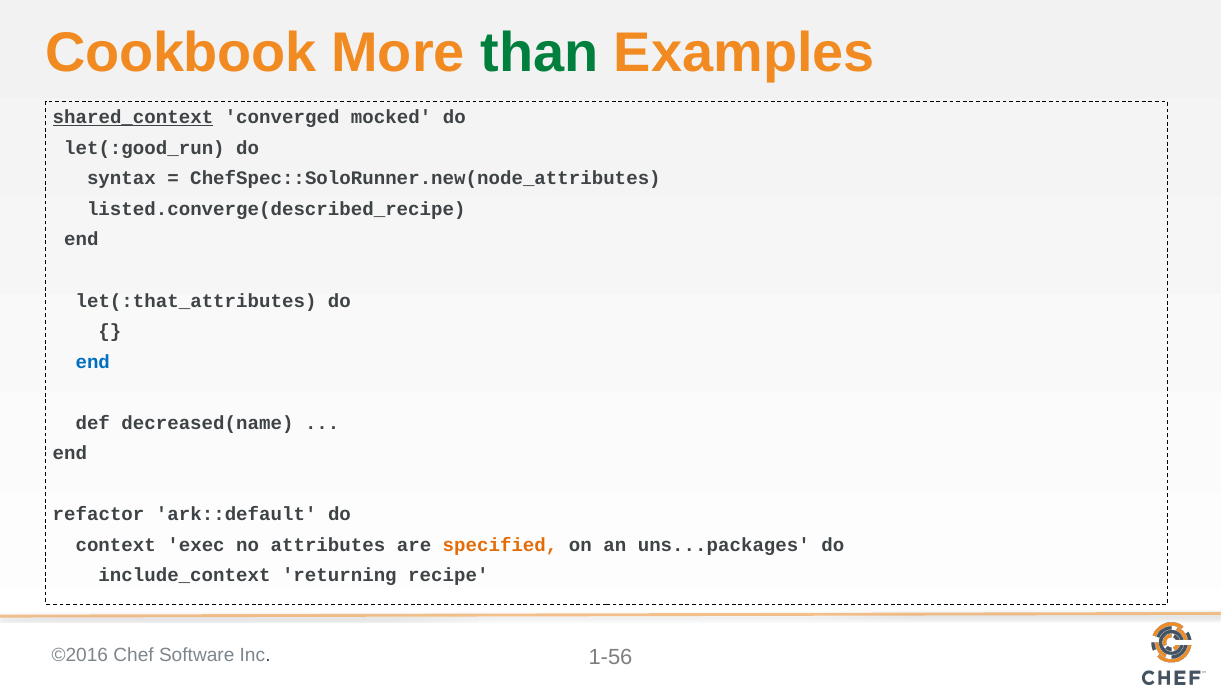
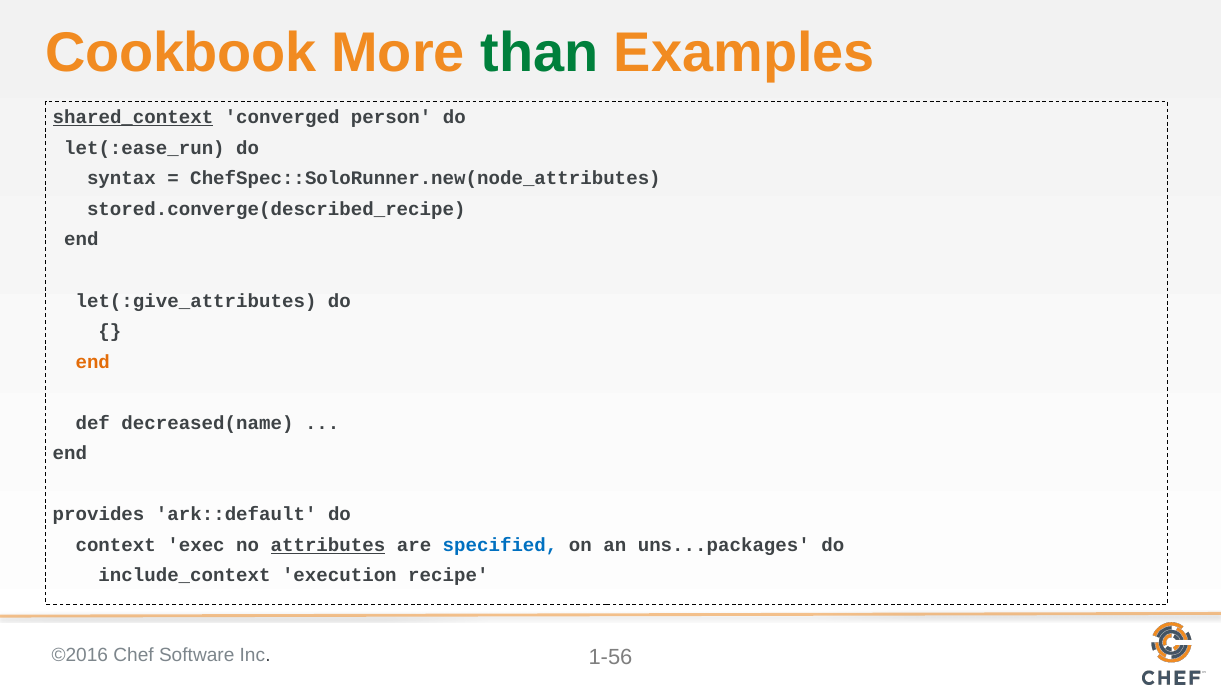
mocked: mocked -> person (391, 117)
let(:good_run: let(:good_run -> let(:ease_run (144, 148)
listed.converge(described_recipe: listed.converge(described_recipe -> stored.converge(described_recipe (276, 209)
let(:that_attributes: let(:that_attributes -> let(:give_attributes (196, 301)
end colour: blue -> orange (93, 362)
refactor: refactor -> provides (99, 514)
attributes underline: none -> present (328, 545)
specified colour: orange -> blue (500, 545)
returning: returning -> execution (339, 575)
